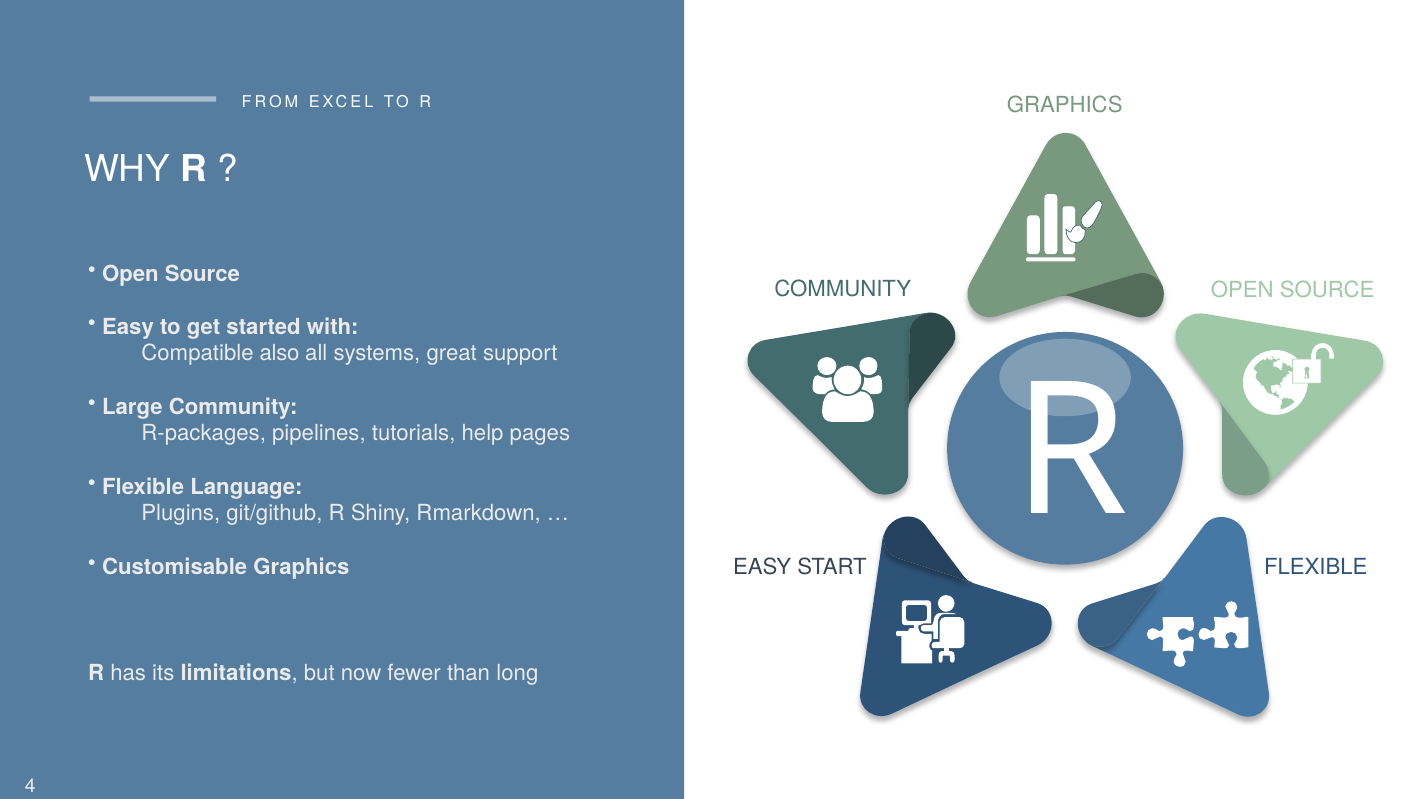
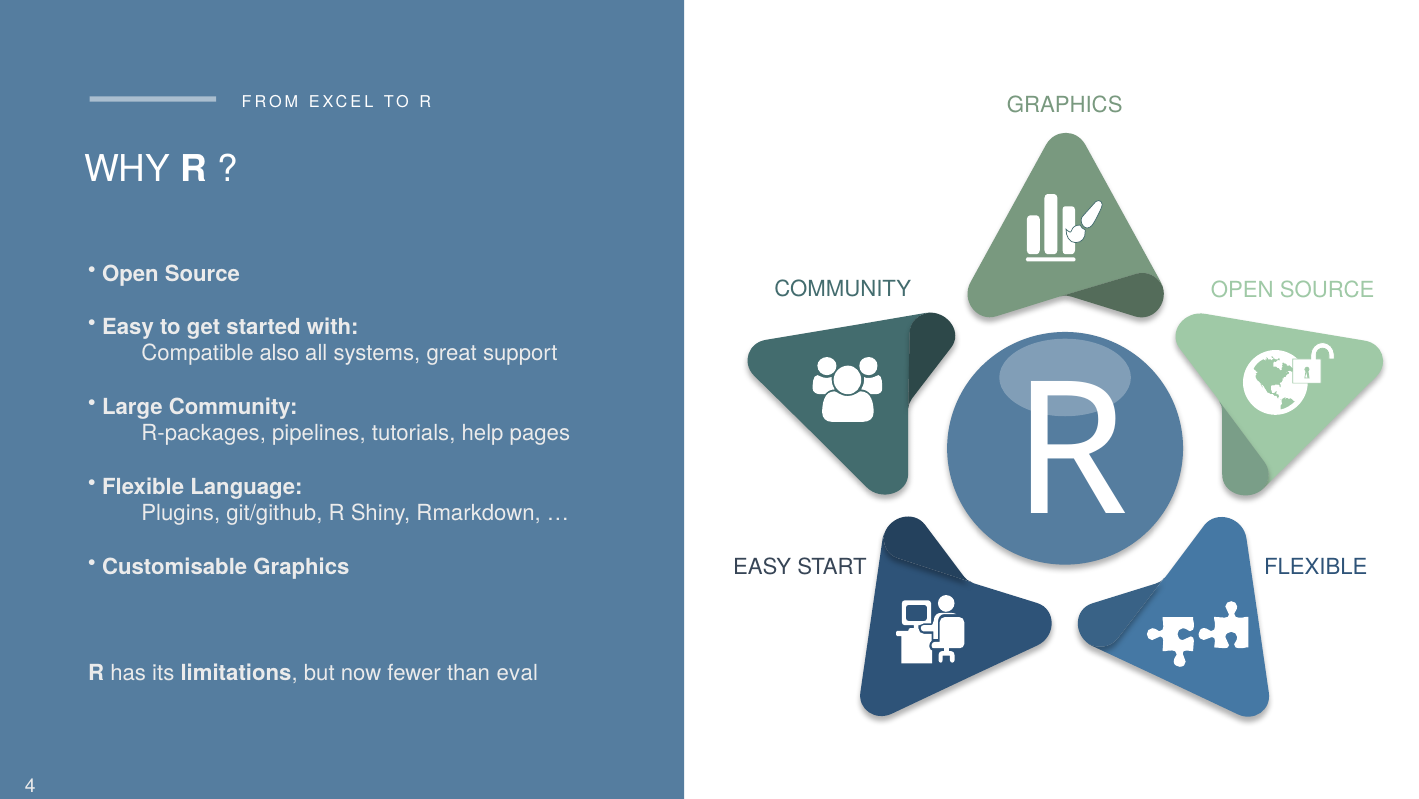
long: long -> eval (517, 673)
